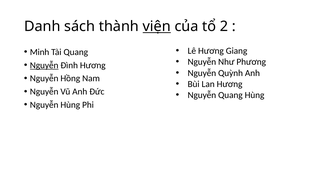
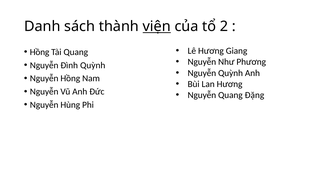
Minh: Minh -> Hồng (40, 52)
Nguyễn underline: present -> none (44, 65)
Đình Hương: Hương -> Quỳnh (93, 65)
Quang Hùng: Hùng -> Đặng (254, 95)
